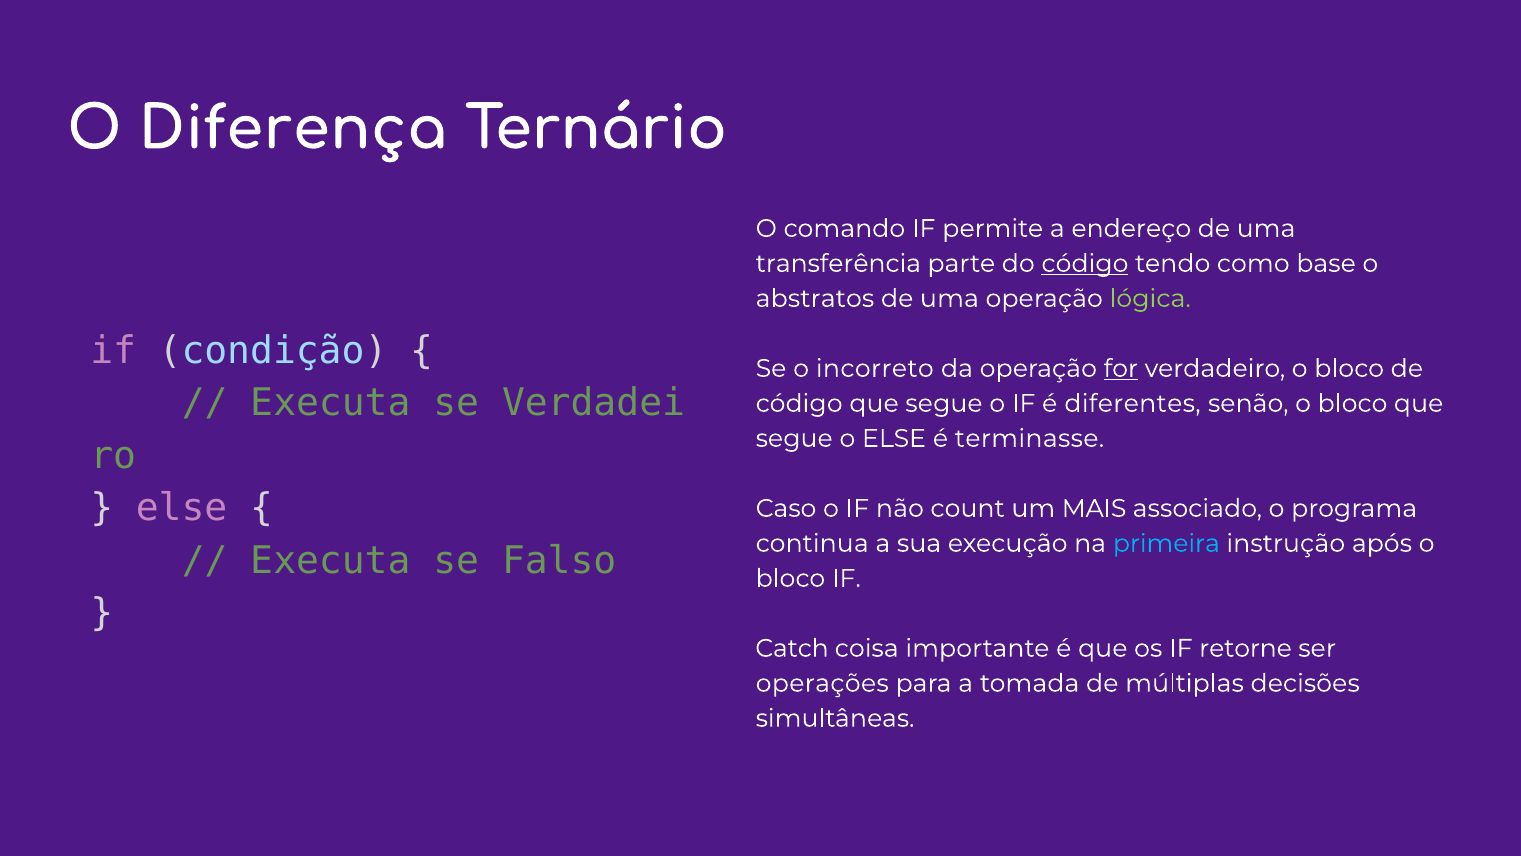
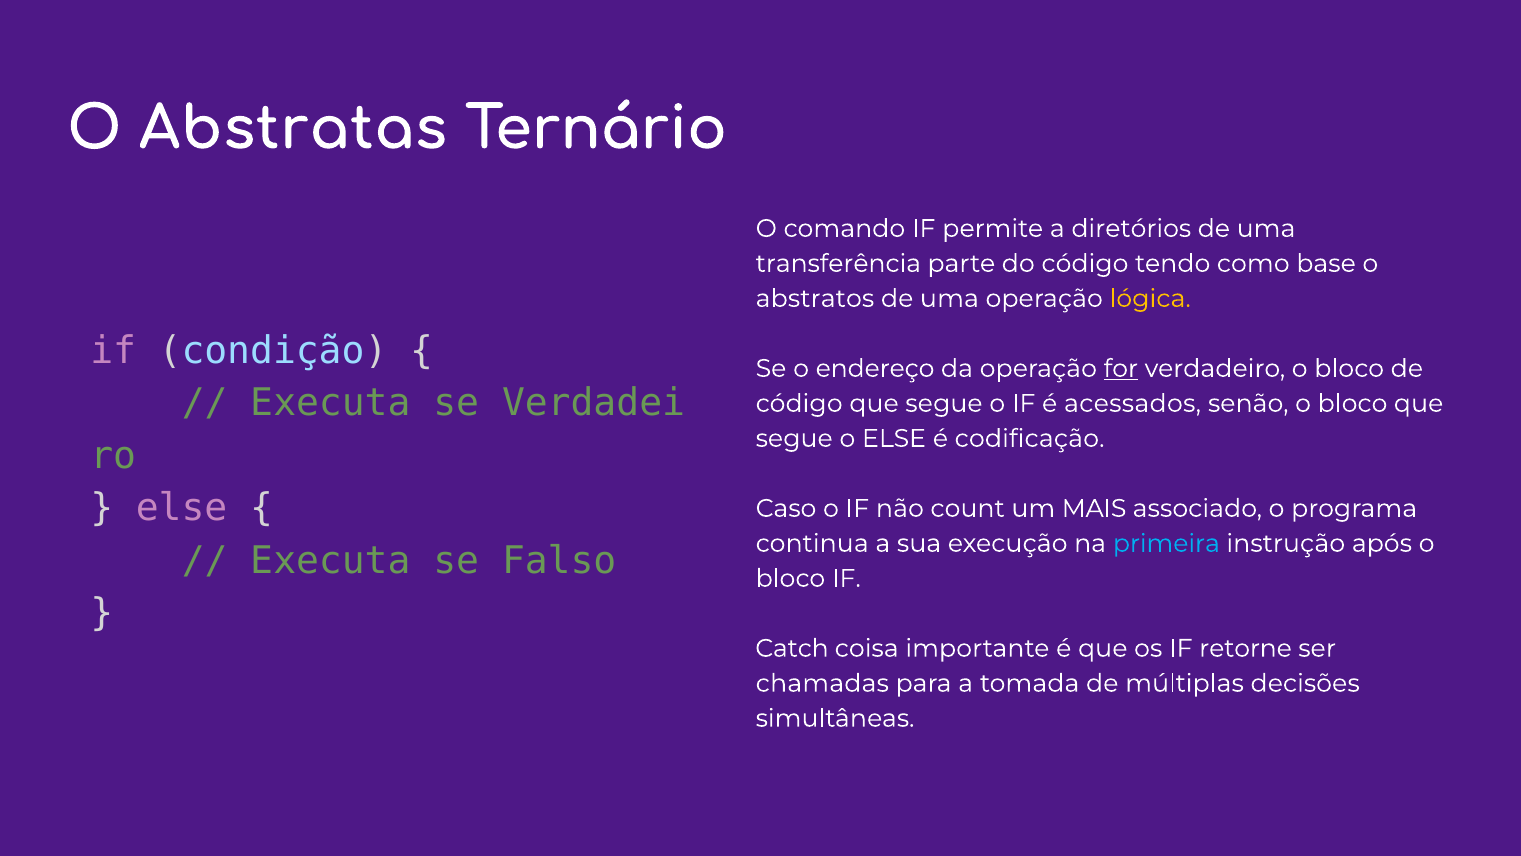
Diferença: Diferença -> Abstratas (293, 129)
endereço: endereço -> diretórios (1131, 228)
código underline: present -> none (1085, 263)
lógica colour: light green -> yellow (1150, 298)
incorreto: incorreto -> endereço (875, 368)
diferentes: diferentes -> acessados (1132, 403)
terminasse: terminasse -> codificação (1030, 438)
operações: operações -> chamadas (822, 683)
